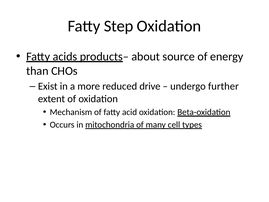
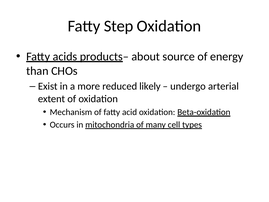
drive: drive -> likely (150, 86)
further: further -> arterial (223, 86)
